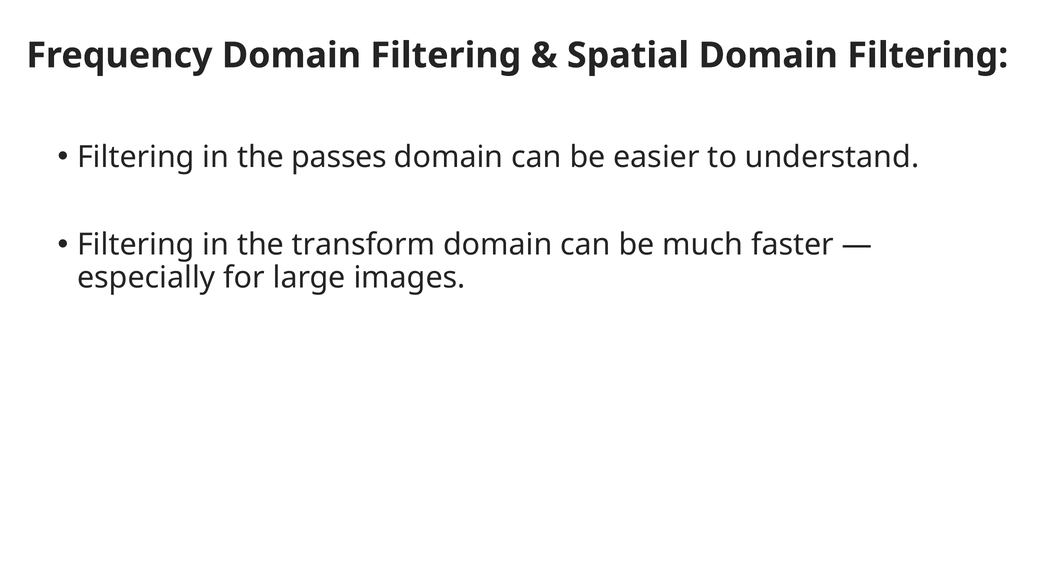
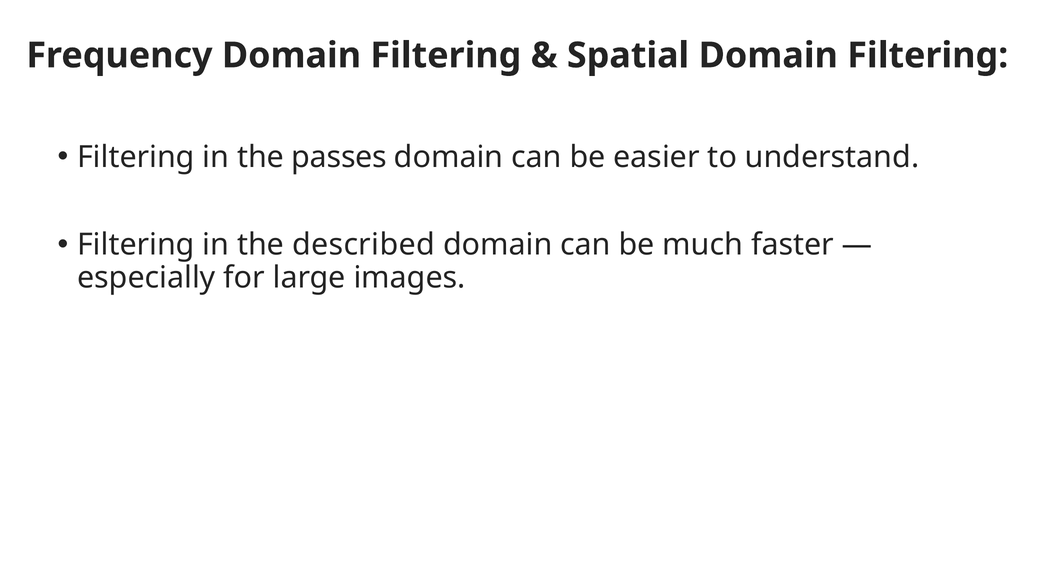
transform: transform -> described (363, 245)
